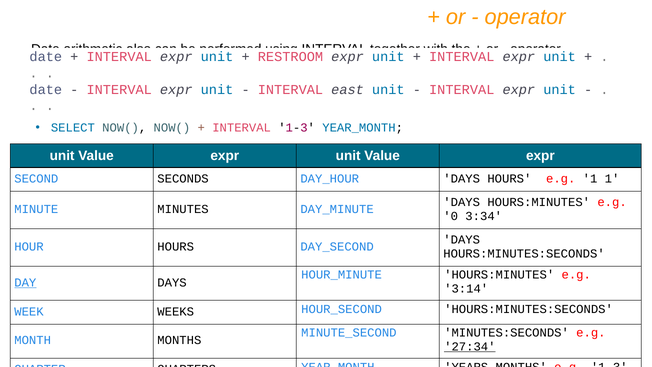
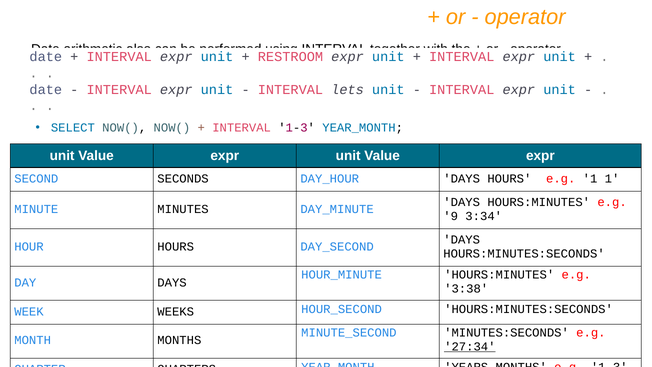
east: east -> lets (348, 90)
0: 0 -> 9 (451, 216)
DAY underline: present -> none (25, 282)
3:14: 3:14 -> 3:38 (466, 288)
